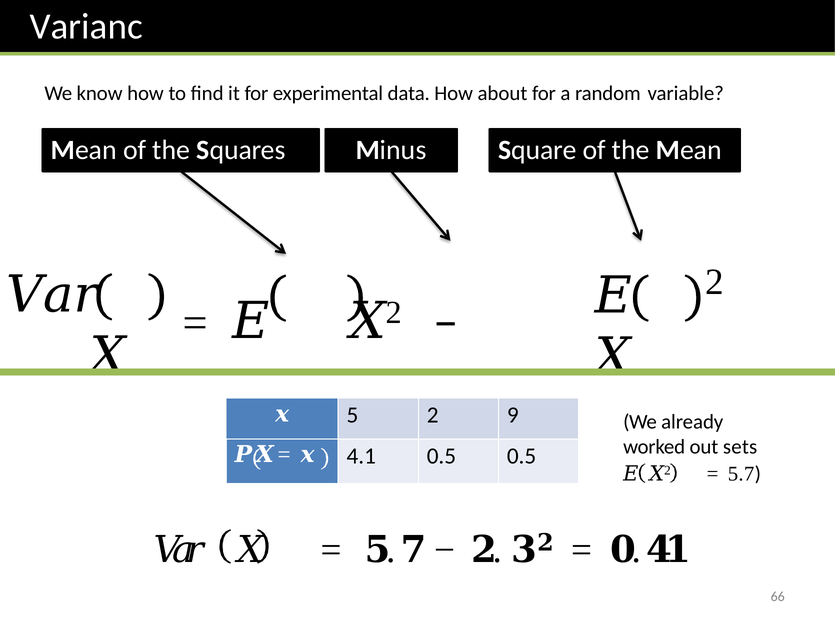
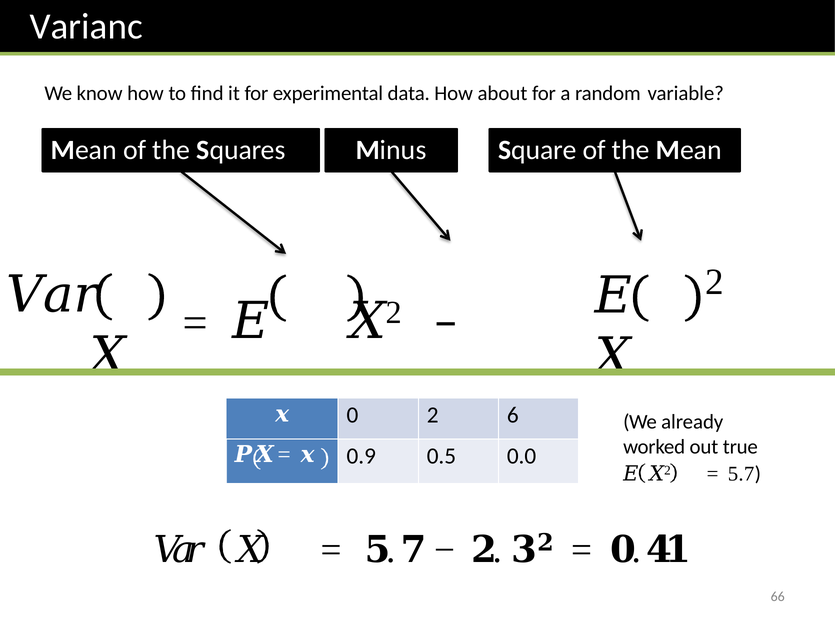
5: 5 -> 0 (352, 415)
9: 9 -> 6 (513, 415)
sets: sets -> true (740, 447)
4.1: 4.1 -> 0.9 (361, 456)
0.5 0.5: 0.5 -> 0.0 (522, 456)
